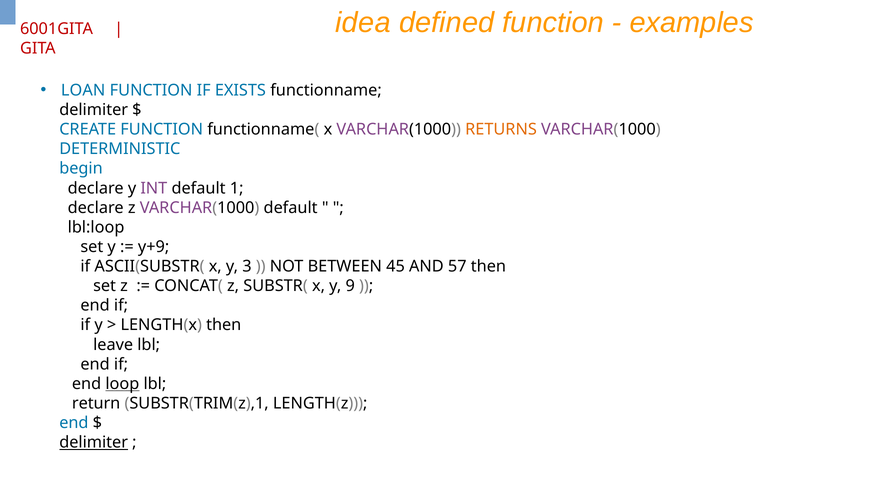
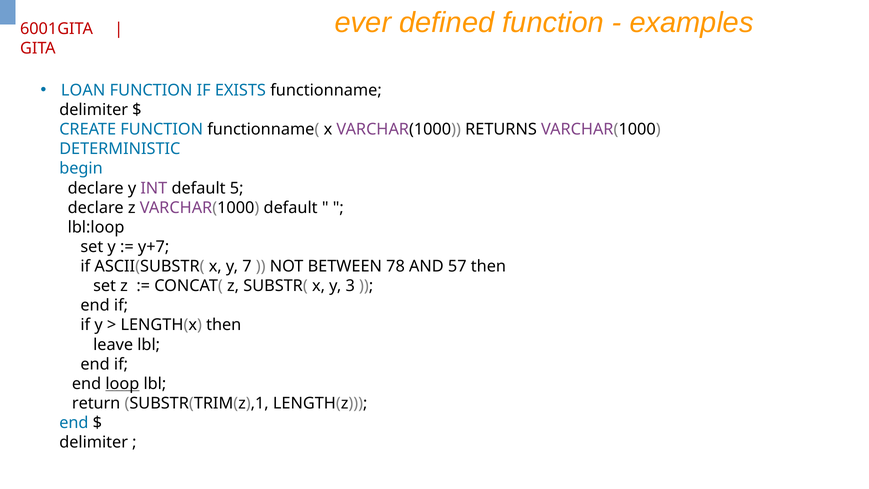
idea: idea -> ever (363, 23)
RETURNS colour: orange -> black (501, 129)
1: 1 -> 5 (237, 188)
y+9: y+9 -> y+7 (154, 247)
3: 3 -> 7 (247, 266)
45: 45 -> 78 (396, 266)
9: 9 -> 3 (350, 286)
delimiter underline: present -> none (94, 442)
